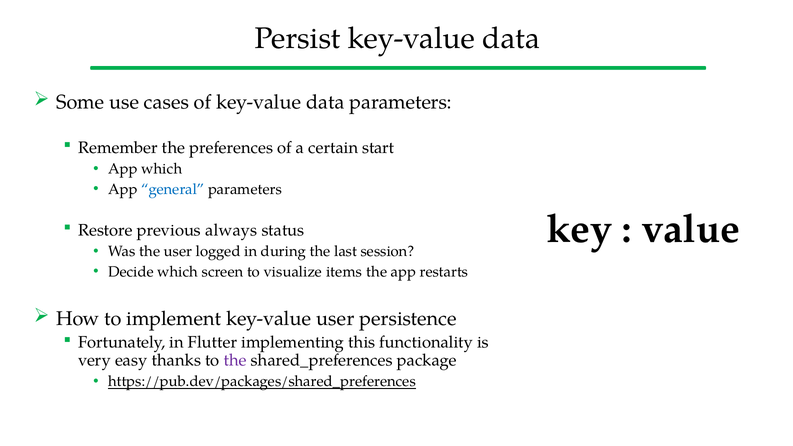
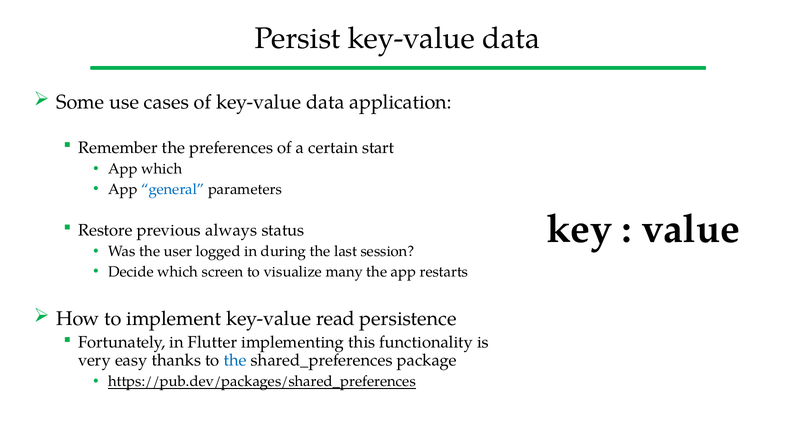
data parameters: parameters -> application (401, 102)
items: items -> many (344, 272)
key-value user: user -> read (335, 319)
the colour: purple -> blue (235, 360)
